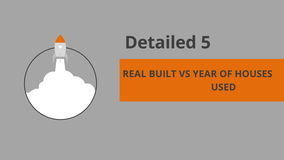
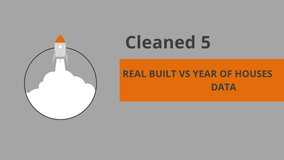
Detailed: Detailed -> Cleaned (160, 43)
USED: USED -> DATA (224, 87)
